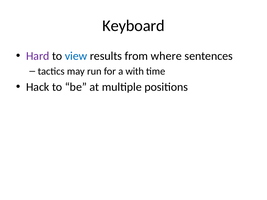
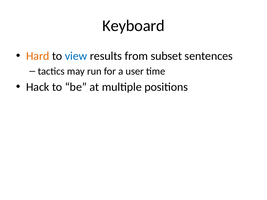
Hard colour: purple -> orange (38, 56)
where: where -> subset (166, 56)
with: with -> user (135, 71)
